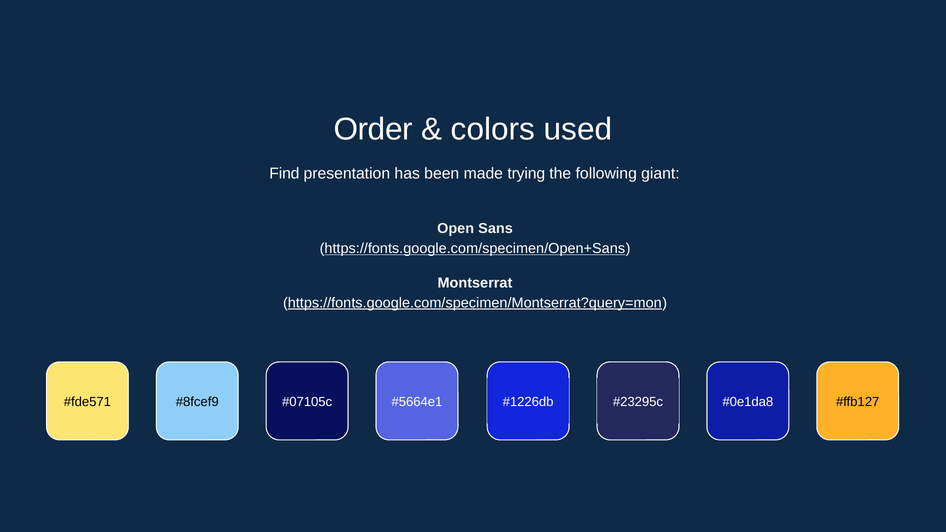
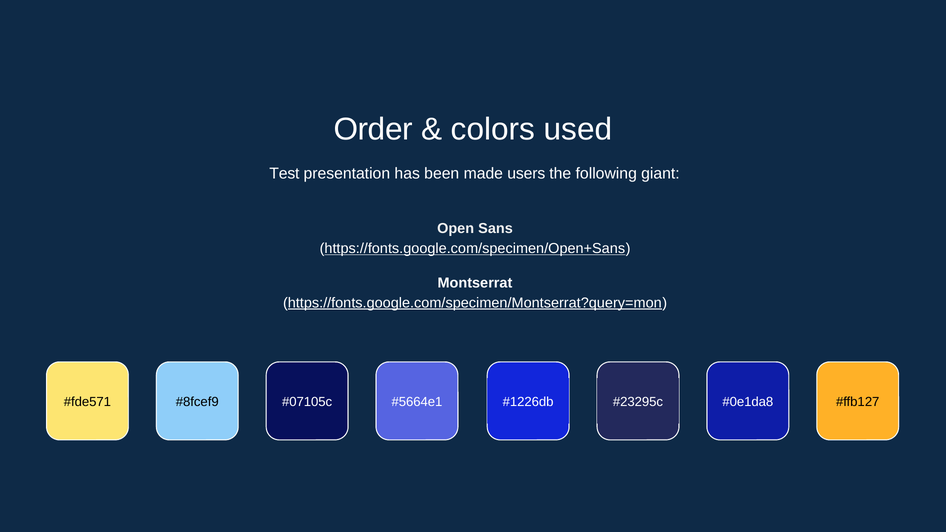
Find: Find -> Test (284, 174)
trying: trying -> users (526, 174)
